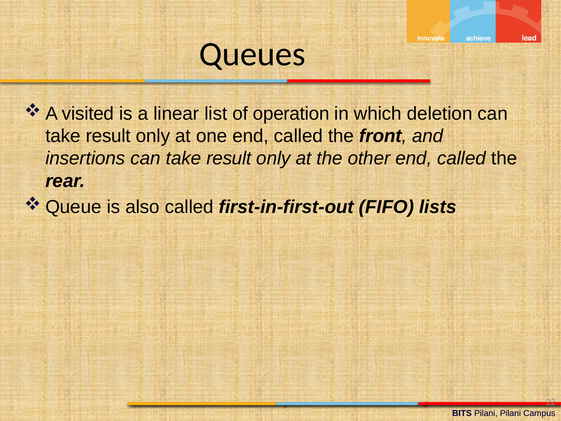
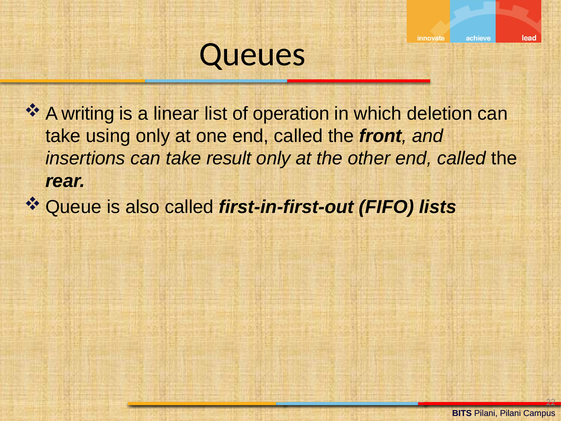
visited: visited -> writing (88, 114)
result: result -> using (108, 136)
